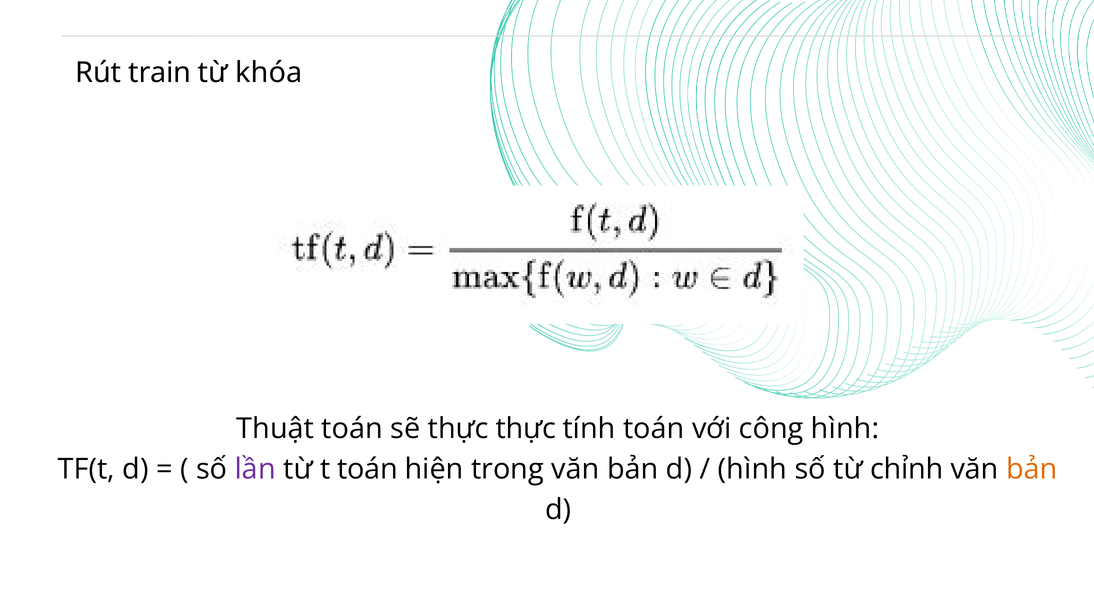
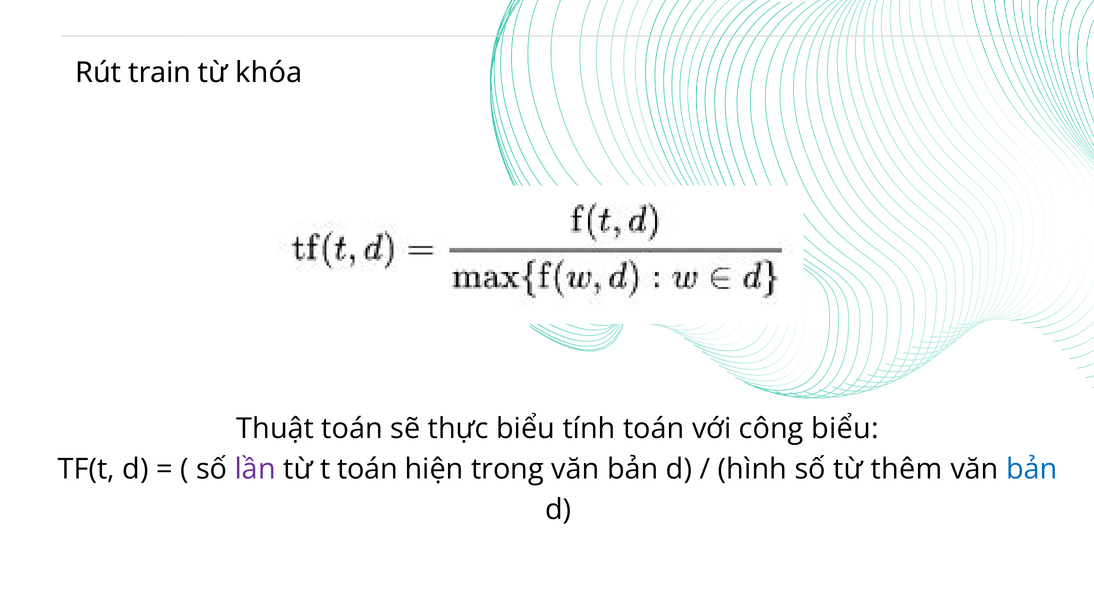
thực thực: thực -> biểu (526, 429)
công hình: hình -> biểu (845, 429)
chỉnh: chỉnh -> thêm (906, 470)
bản colour: orange -> blue (1032, 470)
